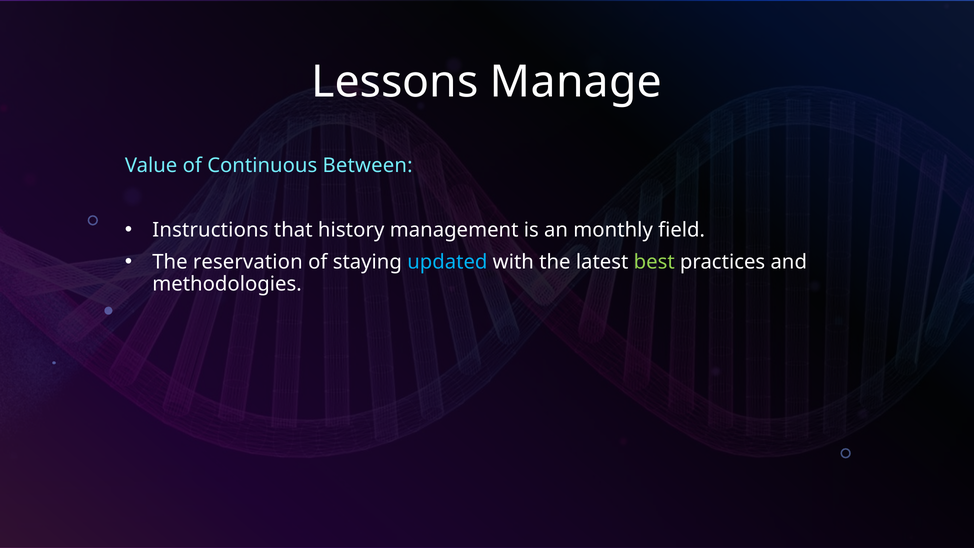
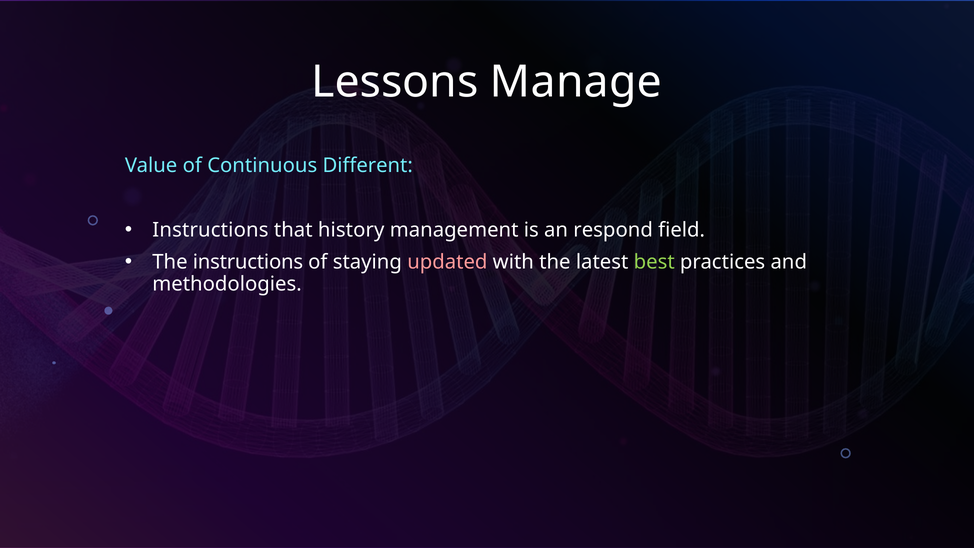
Between: Between -> Different (368, 166)
monthly: monthly -> respond (613, 230)
The reservation: reservation -> instructions (248, 262)
updated colour: light blue -> pink (447, 262)
